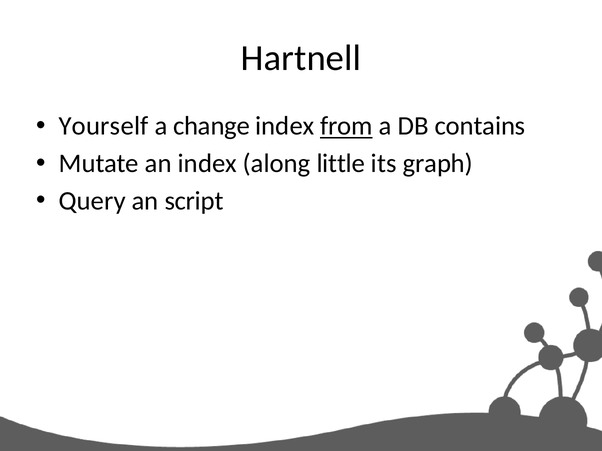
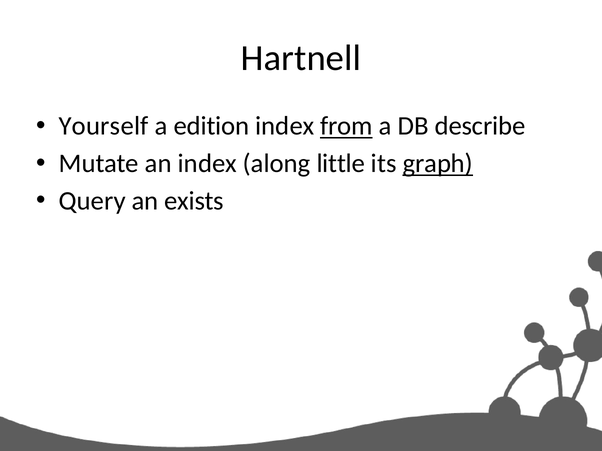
change: change -> edition (211, 126)
contains: contains -> describe (480, 126)
graph underline: none -> present (438, 164)
script: script -> exists (194, 201)
